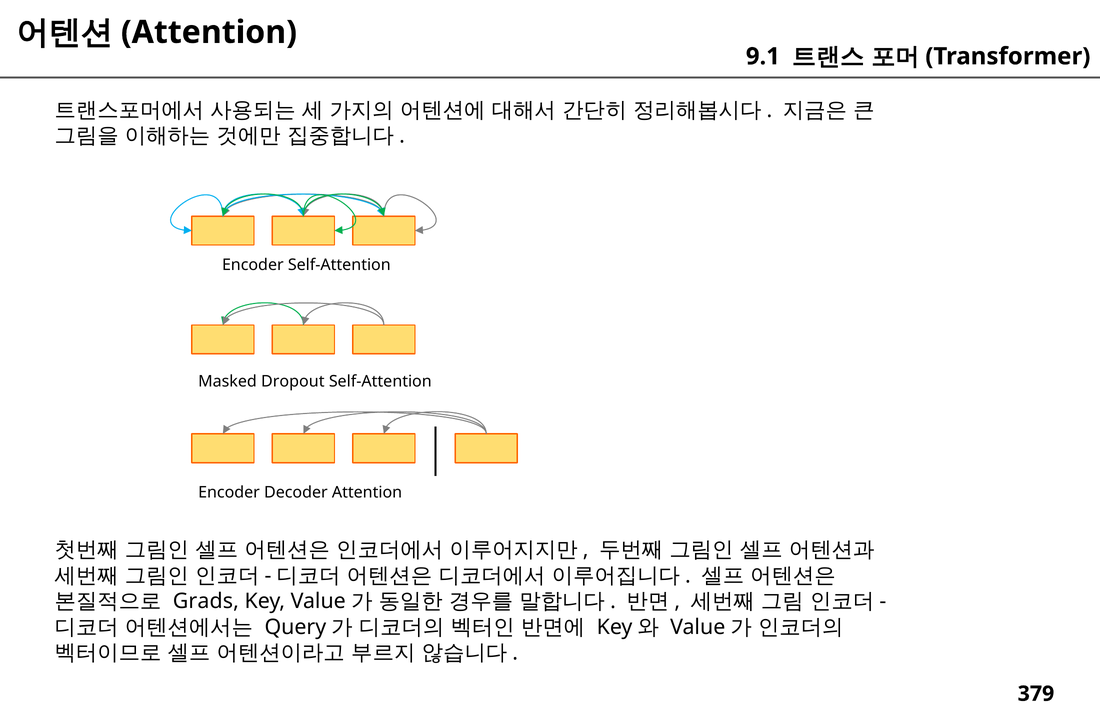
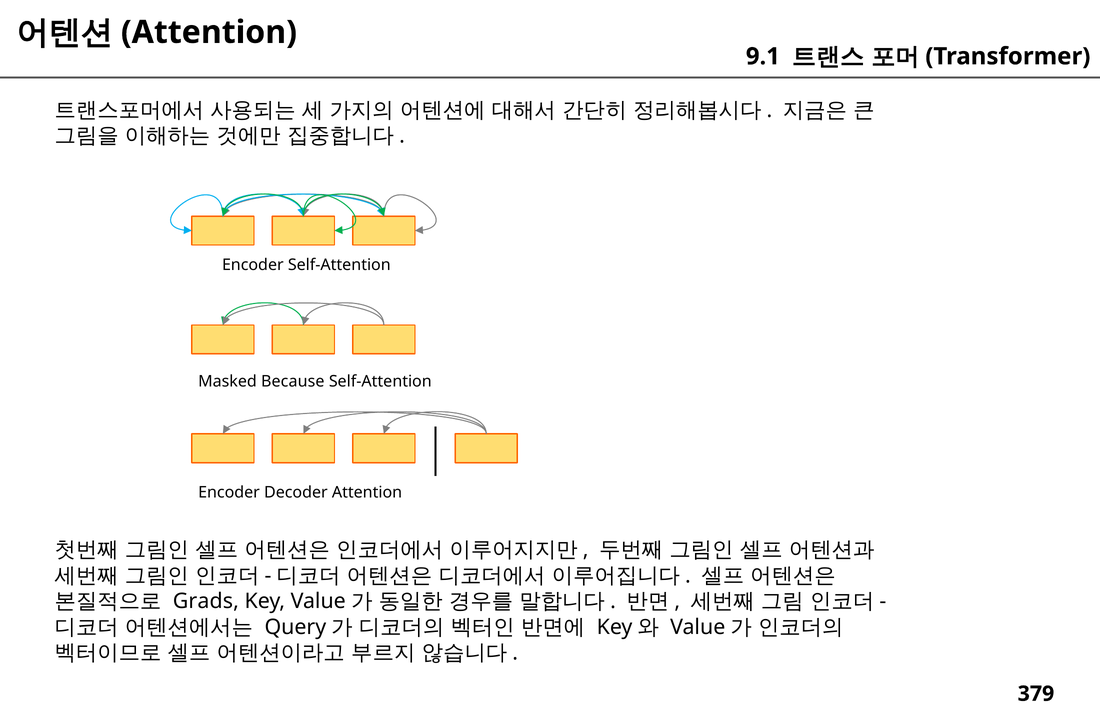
Dropout: Dropout -> Because (293, 381)
